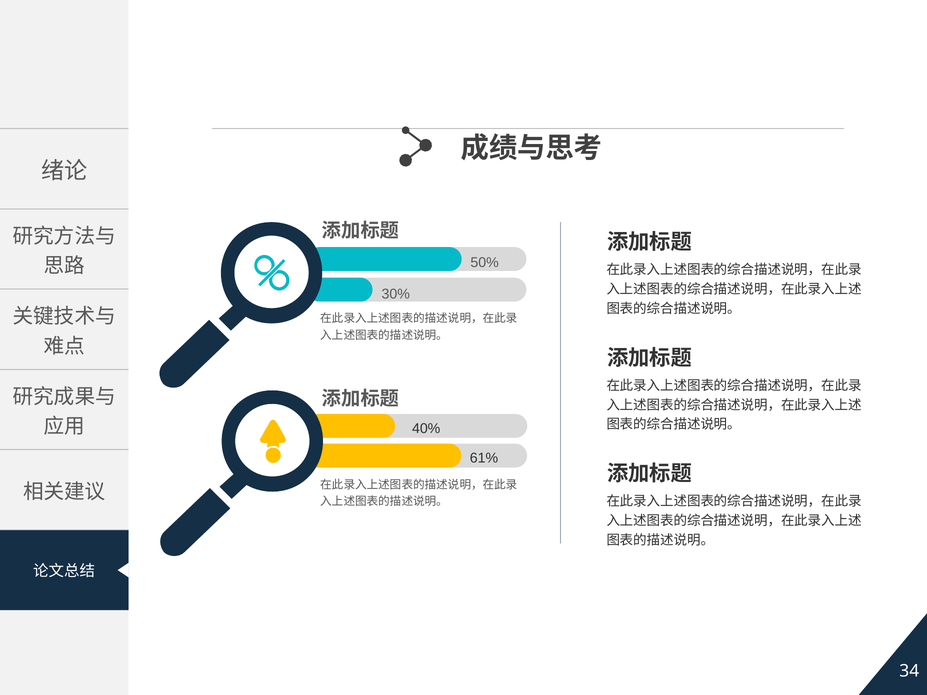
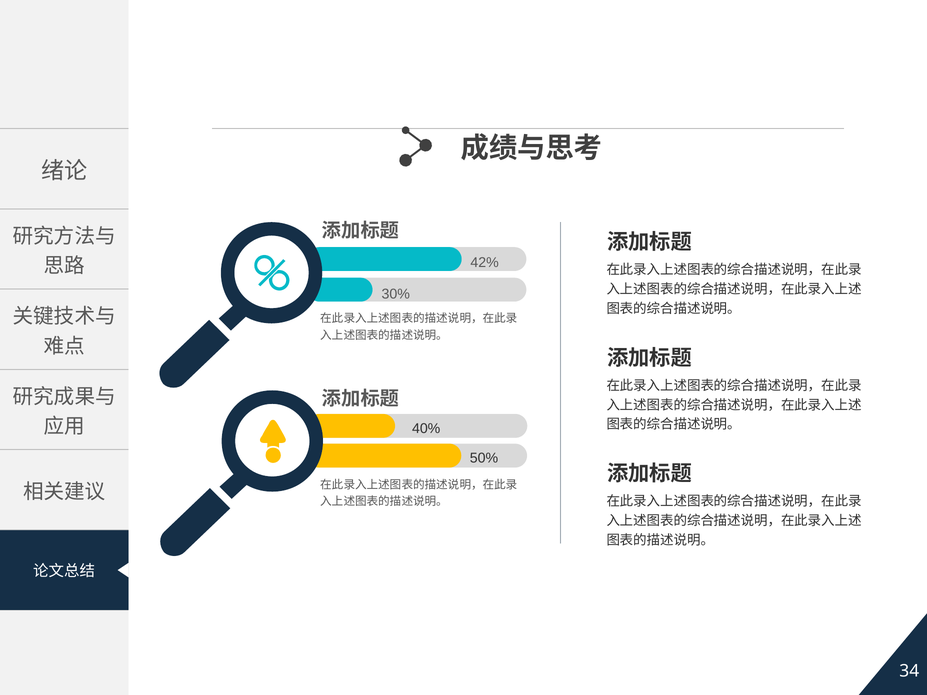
50%: 50% -> 42% (485, 263)
61%: 61% -> 50% (484, 458)
